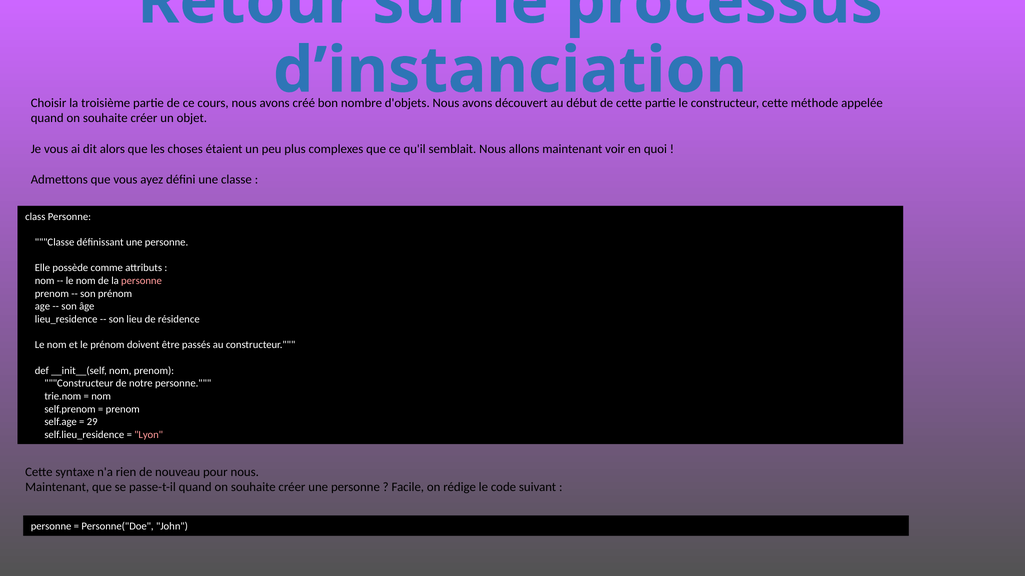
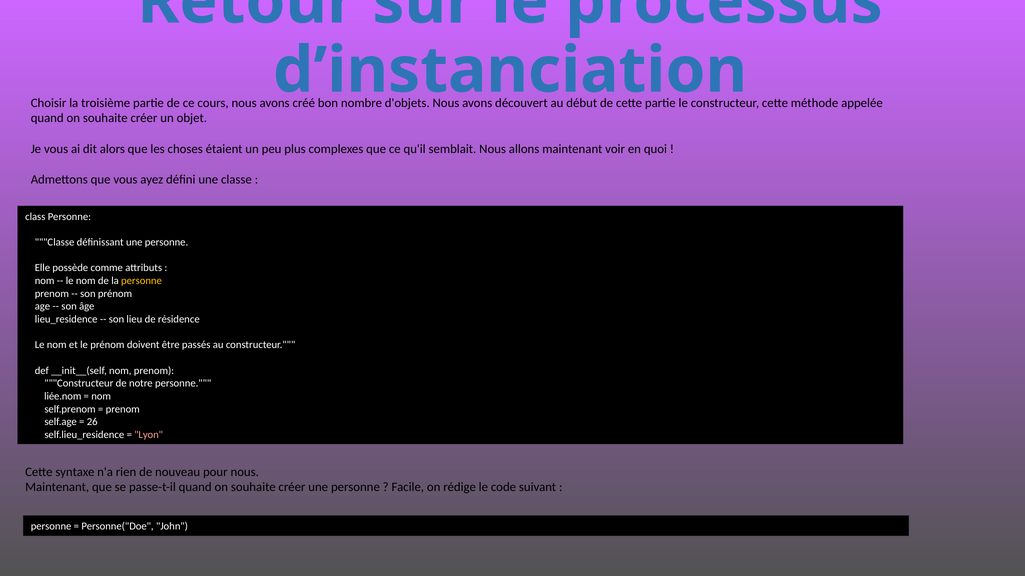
personne colour: pink -> yellow (141, 281)
trie.nom: trie.nom -> liée.nom (63, 397)
29: 29 -> 26 (92, 422)
